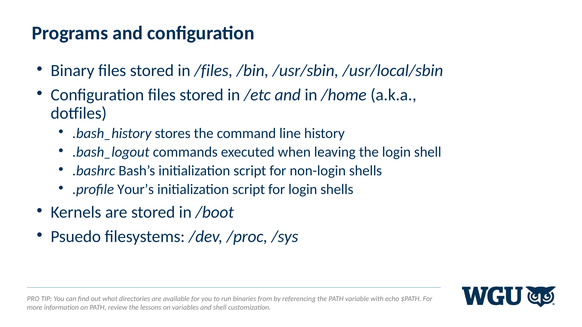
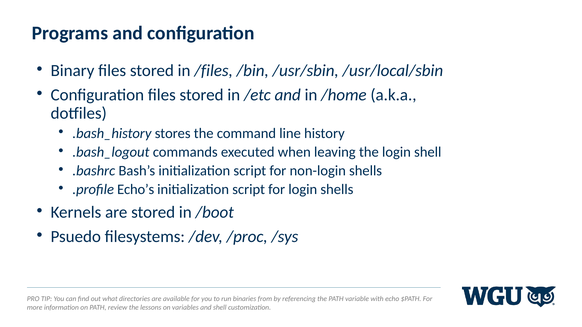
Your’s: Your’s -> Echo’s (136, 190)
